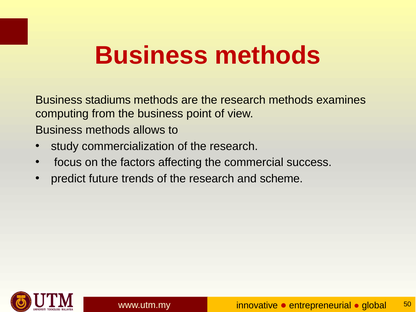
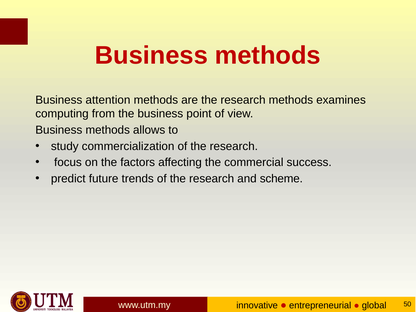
stadiums: stadiums -> attention (108, 100)
